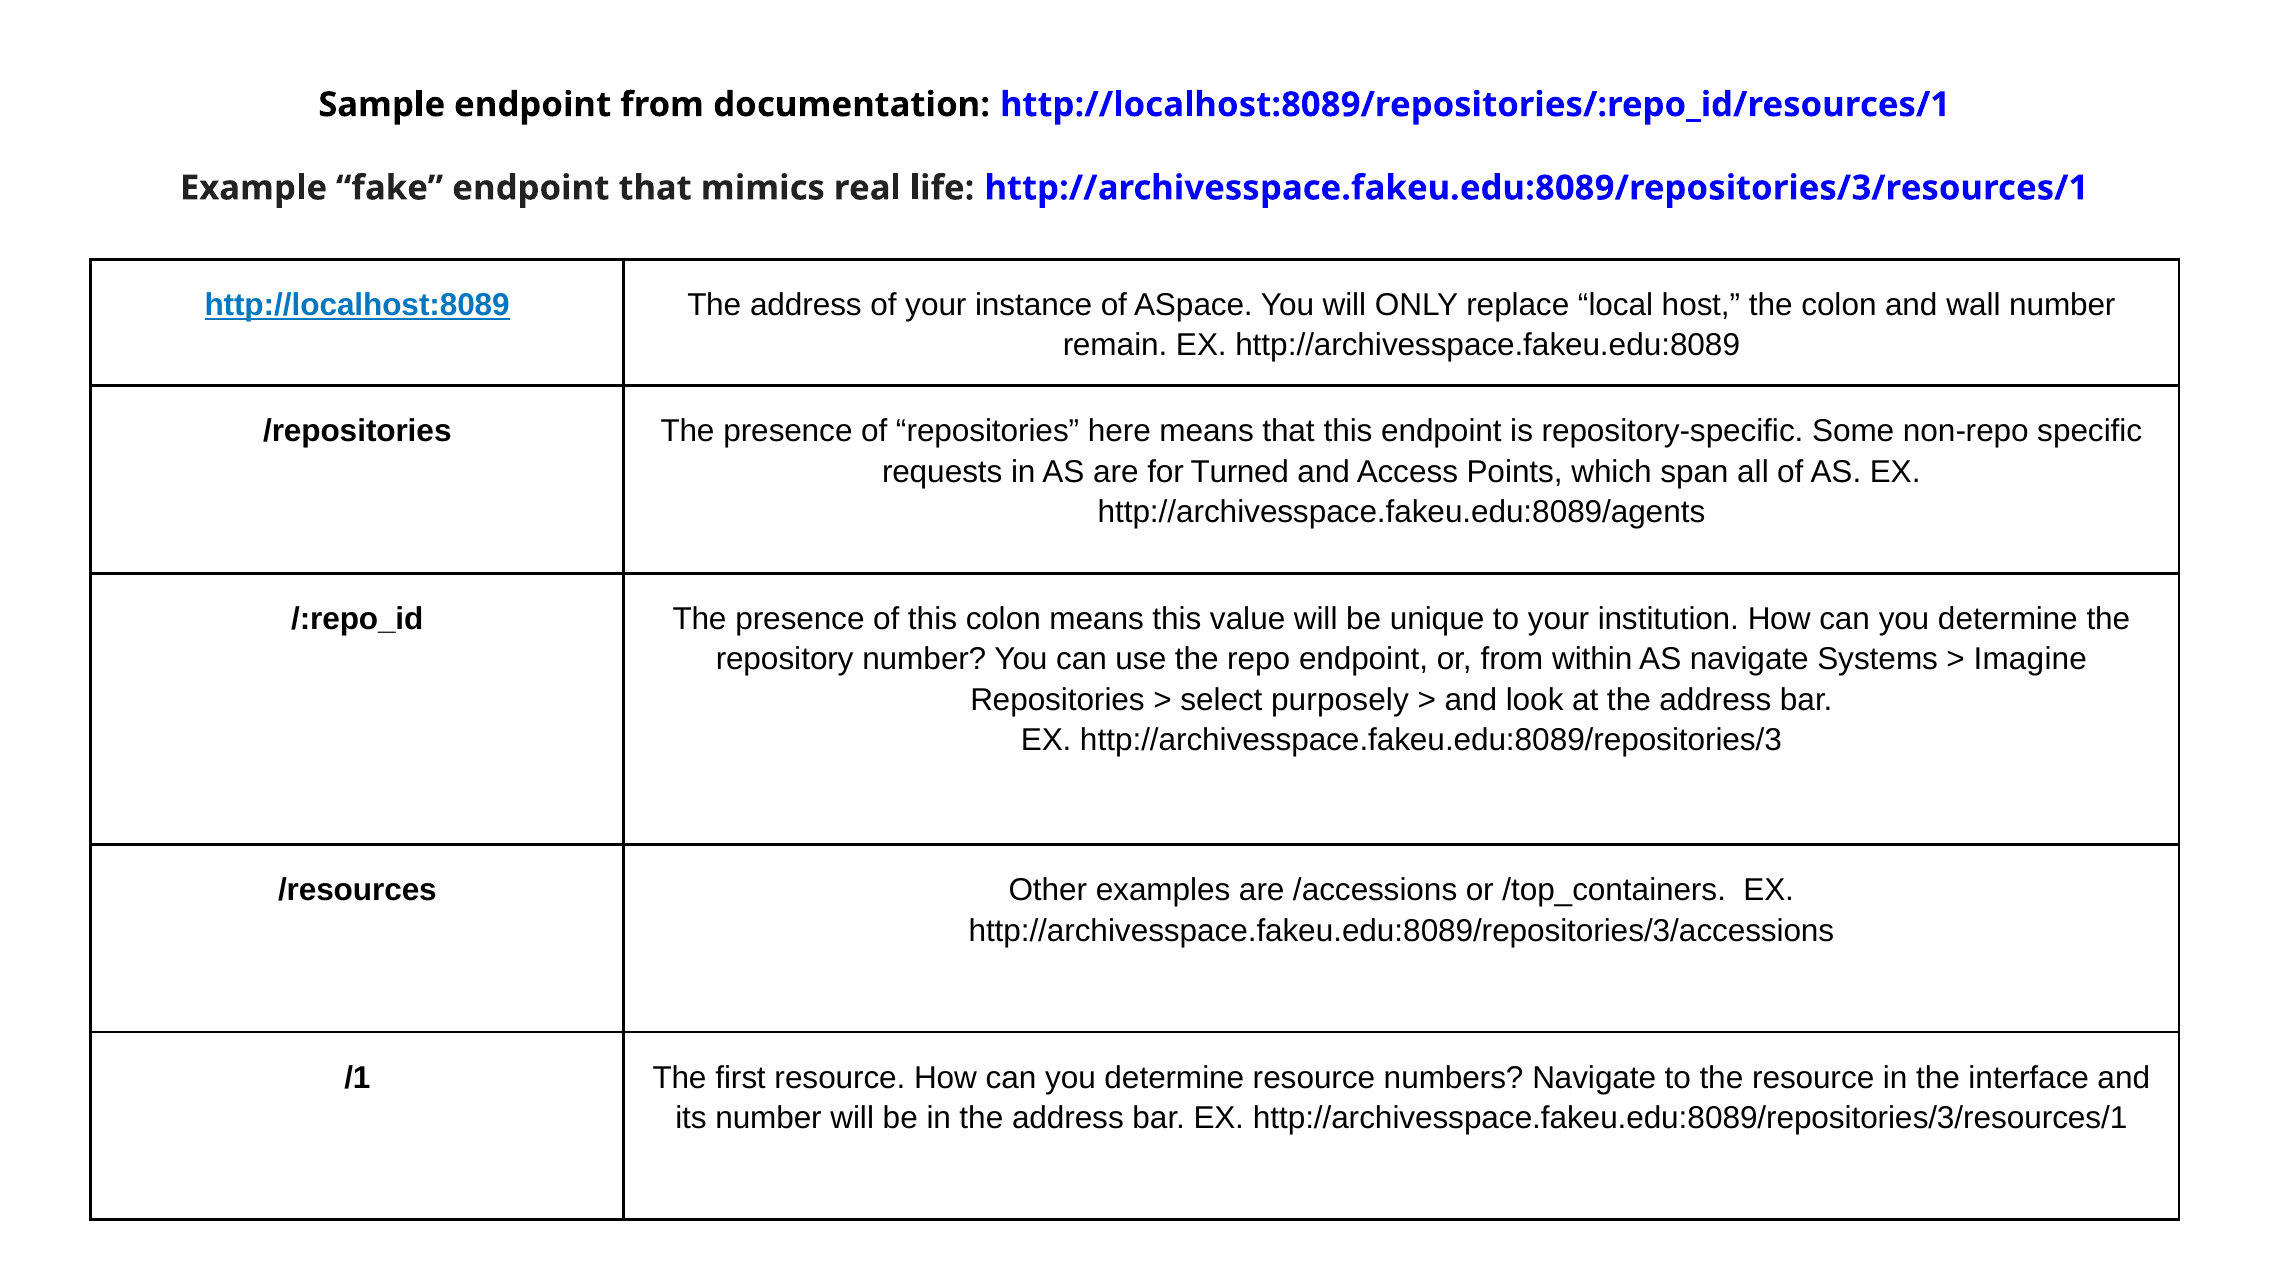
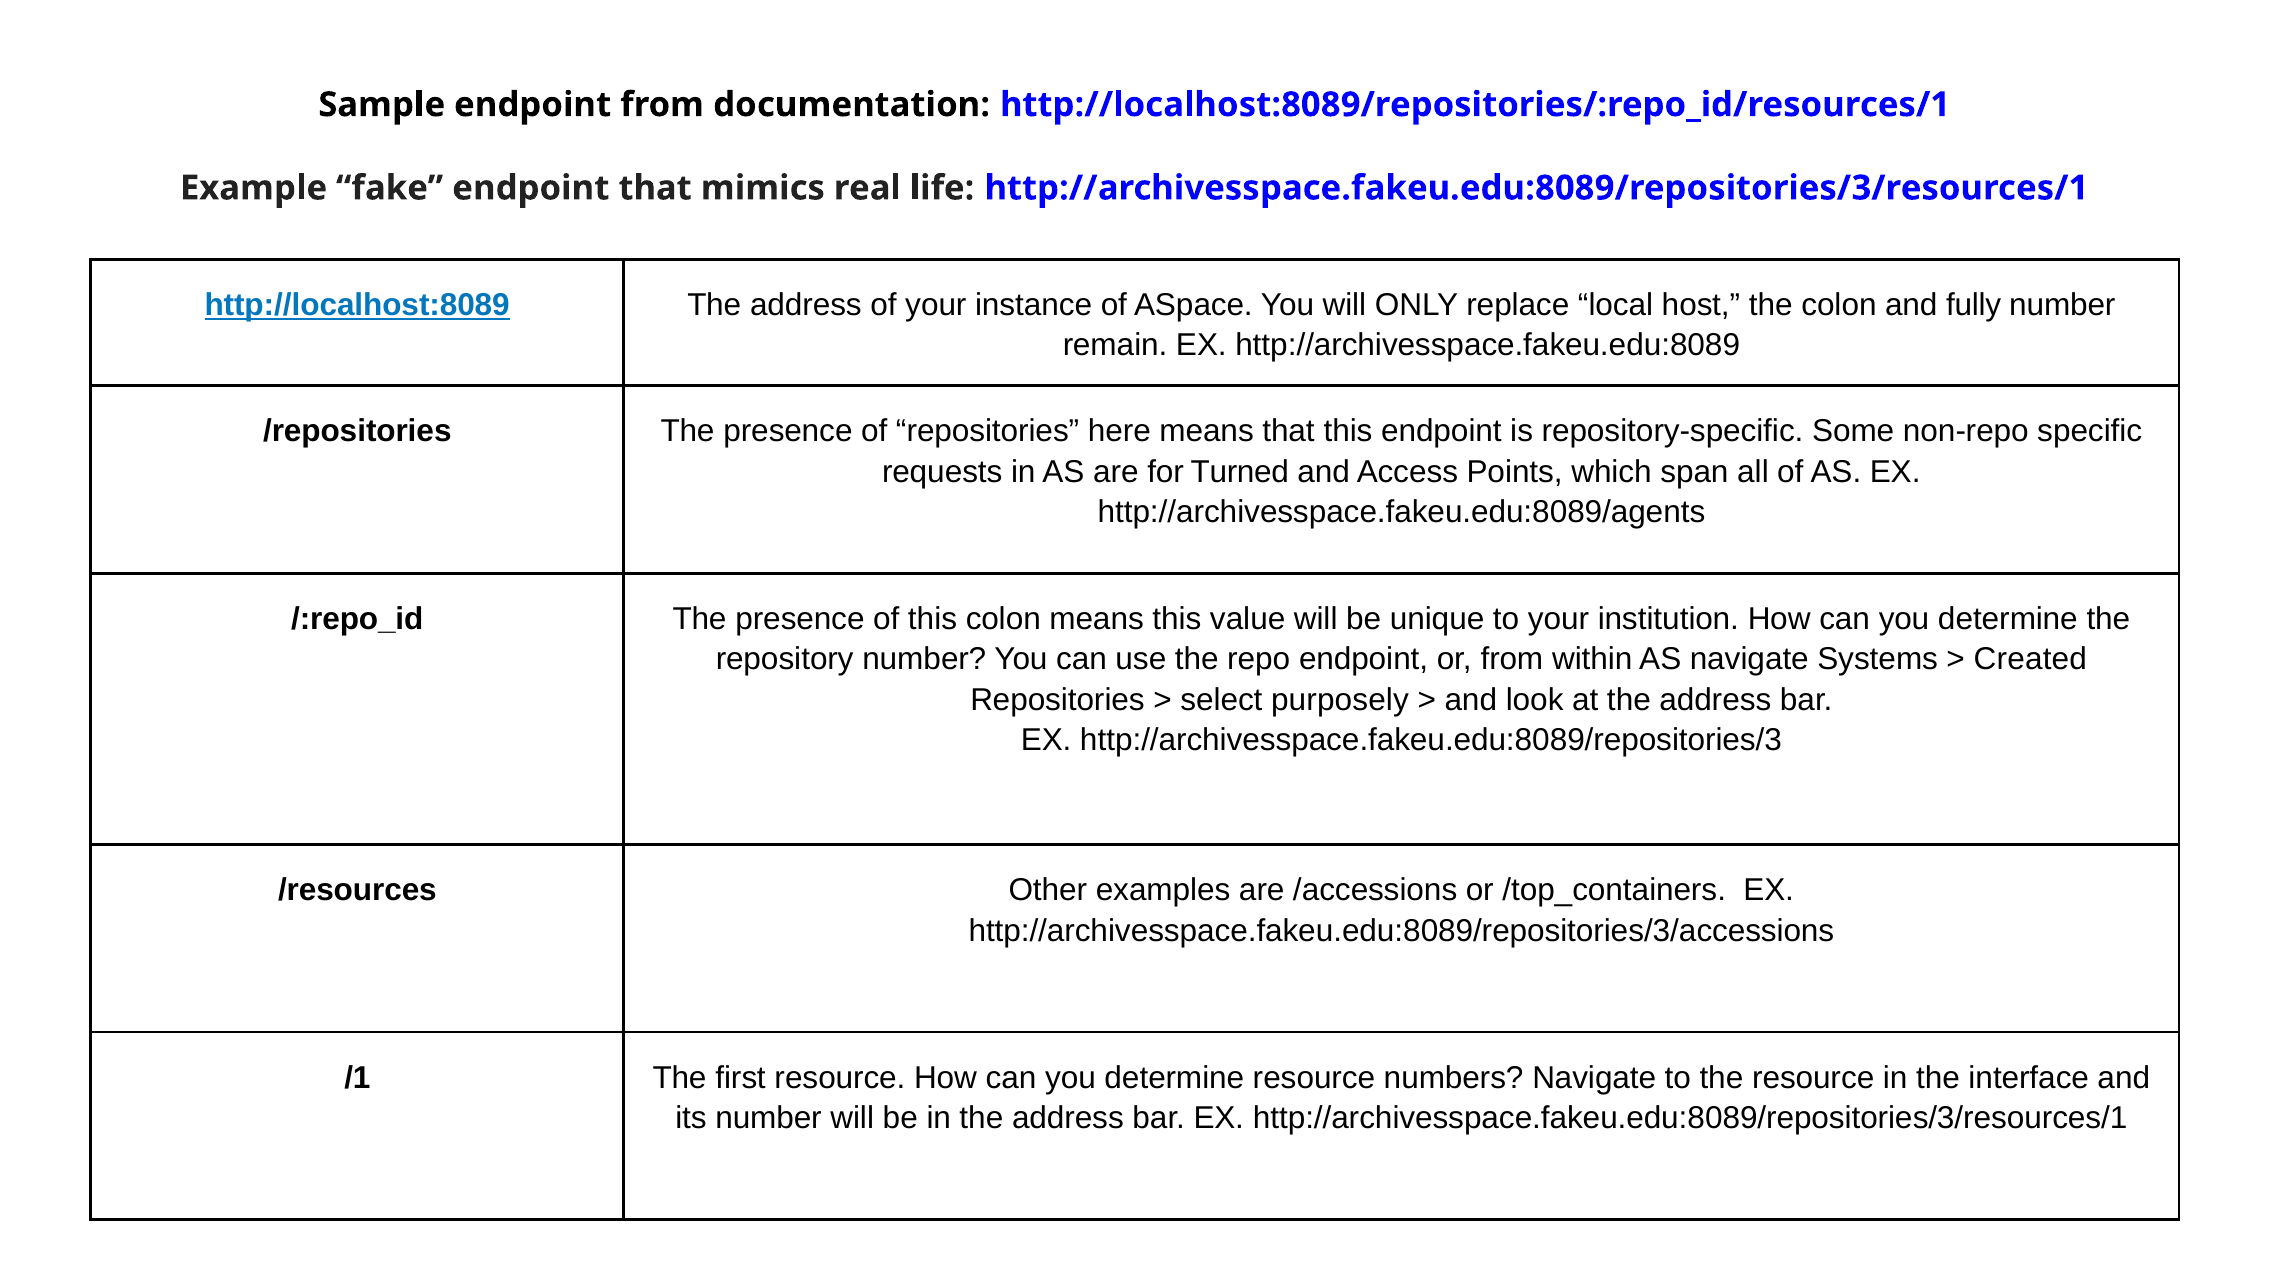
wall: wall -> fully (1974, 305)
Imagine: Imagine -> Created (2030, 660)
